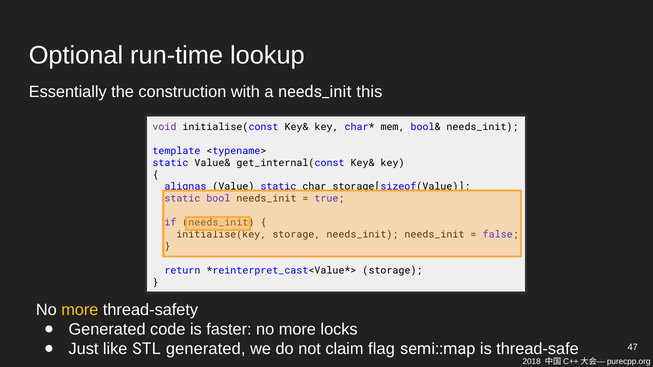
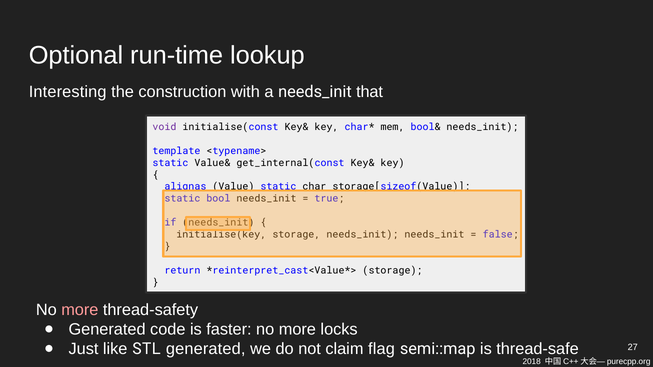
Essentially: Essentially -> Interesting (68, 92)
this: this -> that (370, 92)
more colour: yellow -> pink (80, 310)
47: 47 -> 27 (633, 348)
